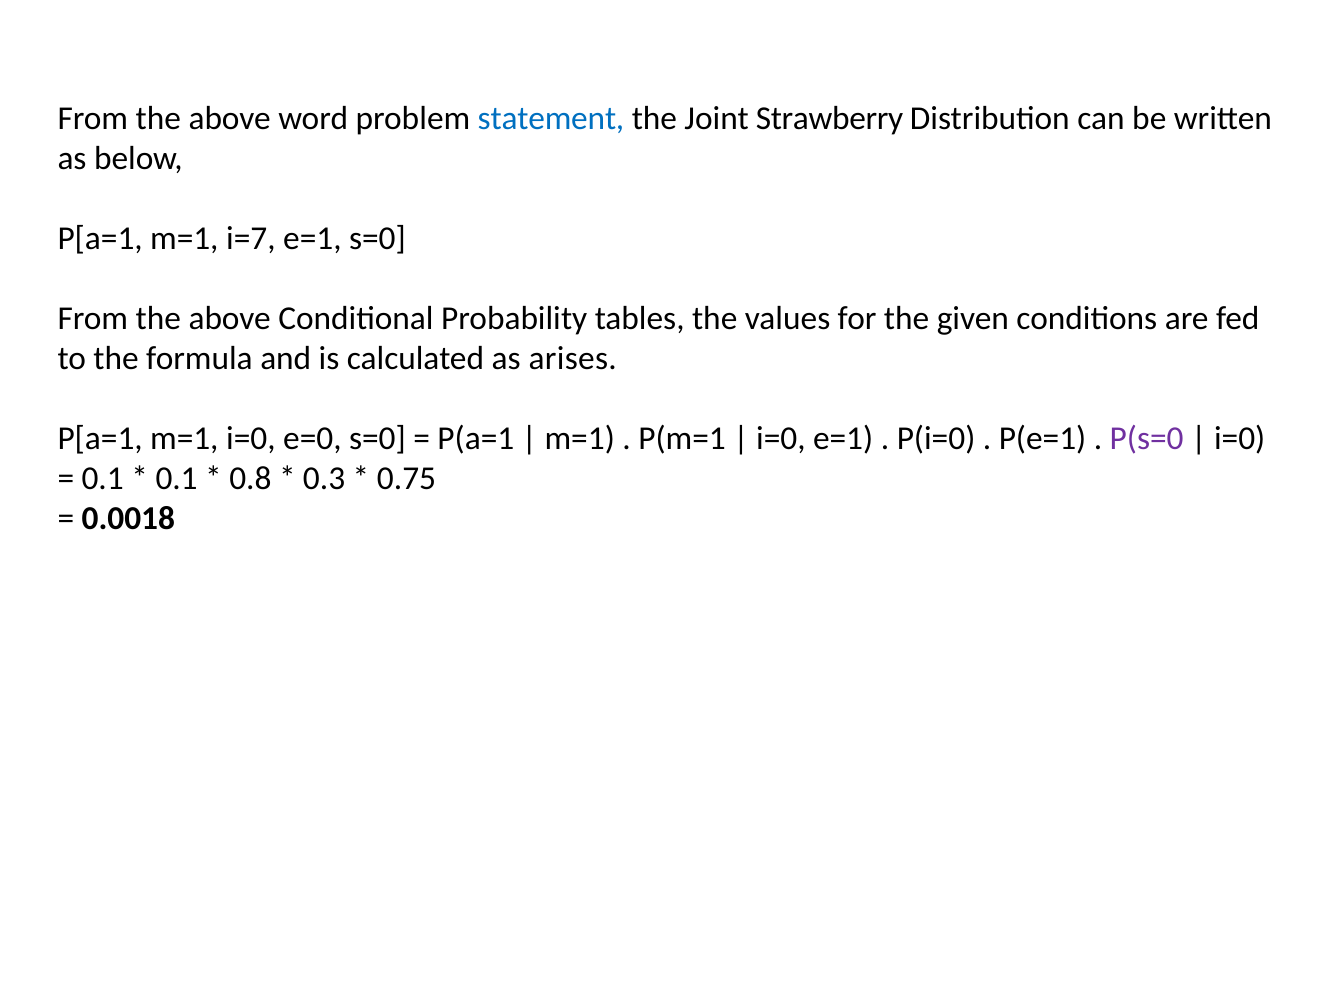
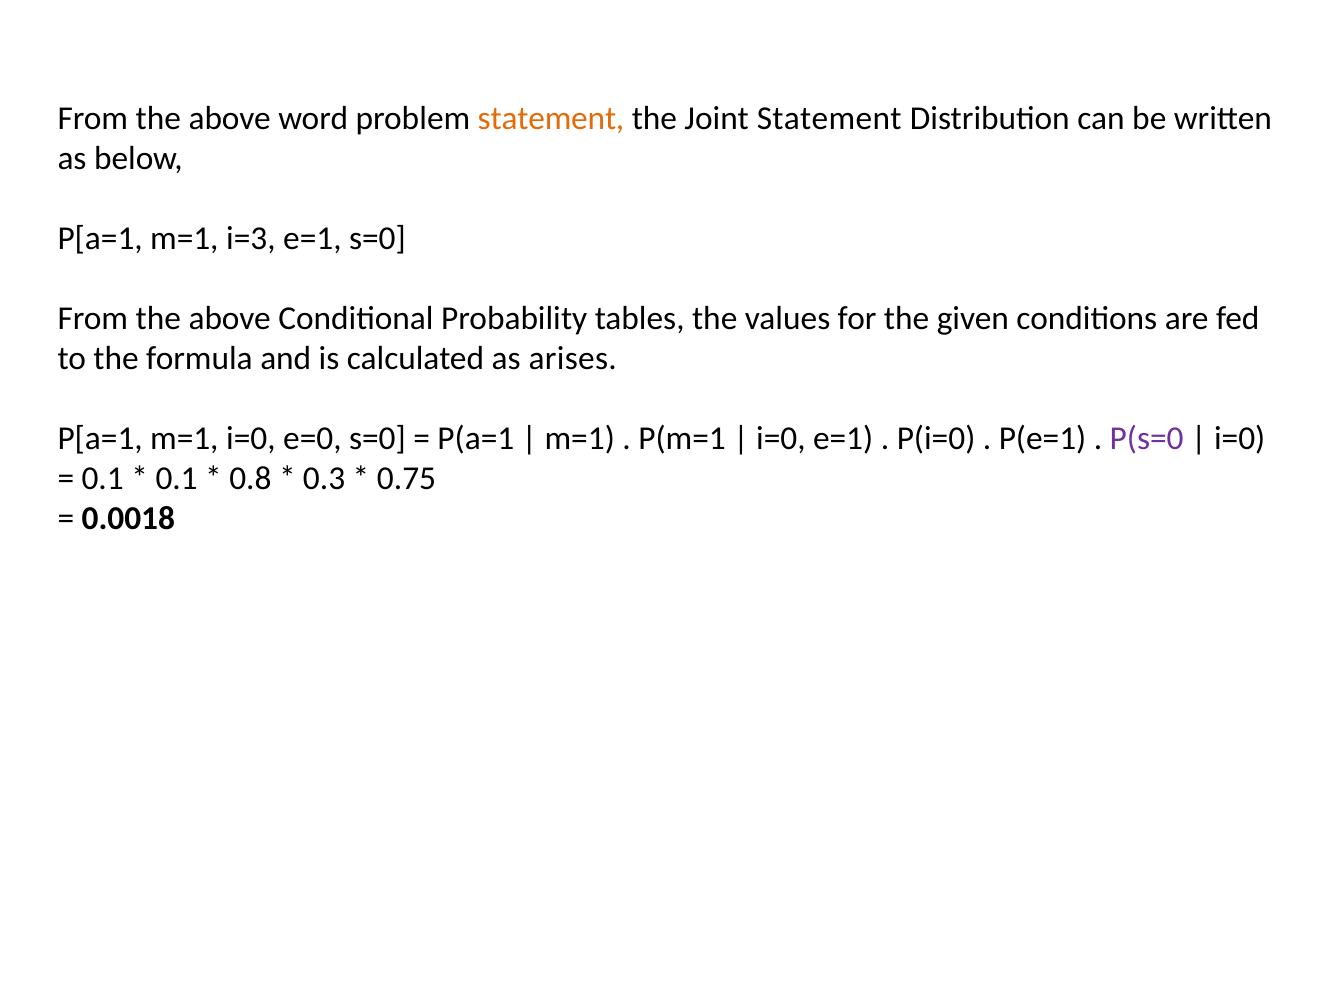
statement colour: blue -> orange (551, 118)
Joint Strawberry: Strawberry -> Statement (829, 118)
i=7: i=7 -> i=3 (251, 238)
